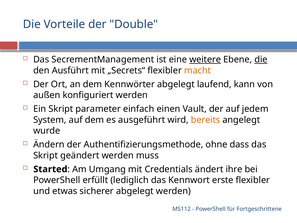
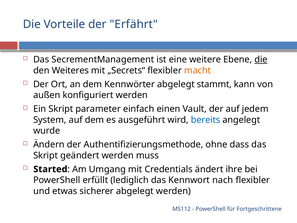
Double: Double -> Erfährt (134, 24)
weitere underline: present -> none (205, 60)
Ausführt: Ausführt -> Weiteres (70, 70)
laufend: laufend -> stammt (214, 84)
bereits colour: orange -> blue (206, 120)
erste: erste -> nach (223, 180)
